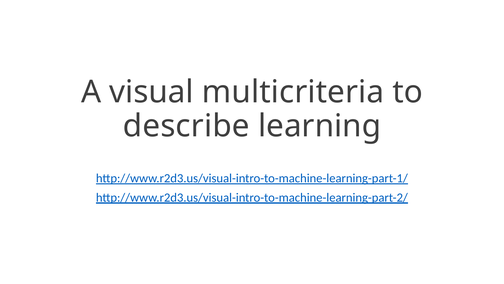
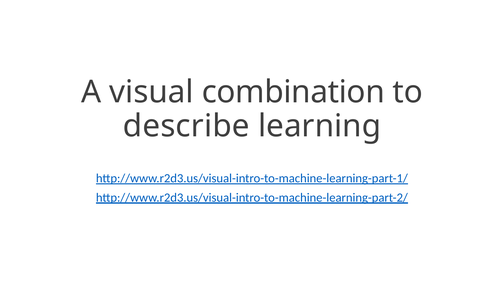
multicriteria: multicriteria -> combination (293, 92)
